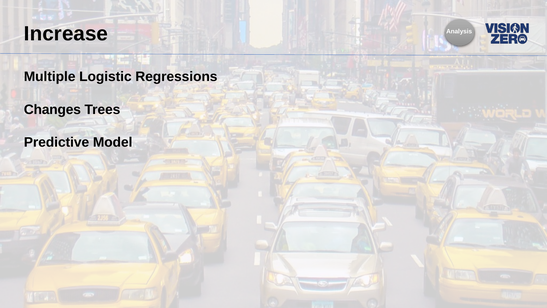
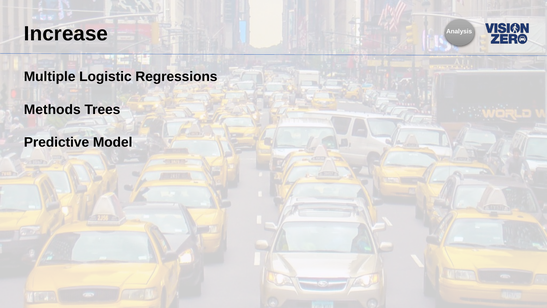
Changes: Changes -> Methods (52, 109)
